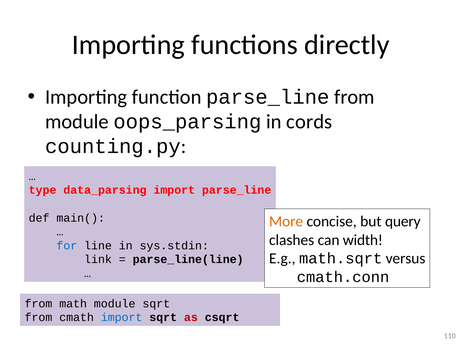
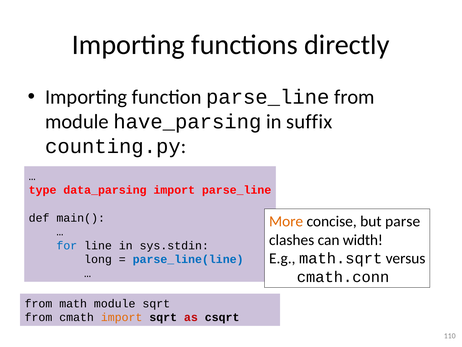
oops_parsing: oops_parsing -> have_parsing (187, 122)
cords: cords -> suffix (309, 122)
query: query -> parse (403, 221)
link: link -> long (98, 259)
parse_line(line colour: black -> blue (188, 259)
import colour: blue -> orange (122, 317)
